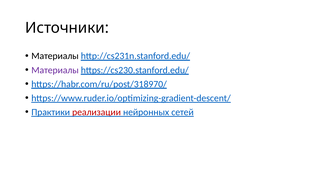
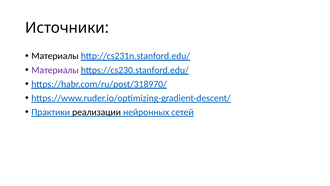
реализации colour: red -> black (97, 112)
